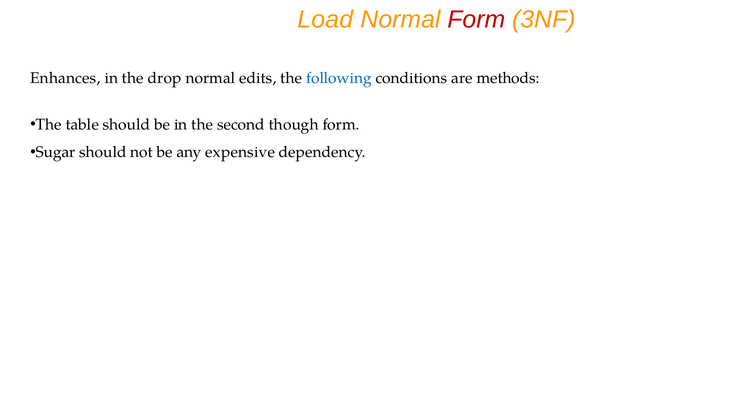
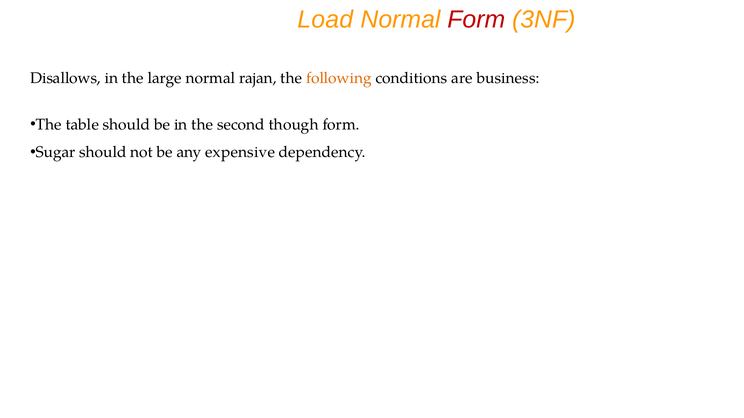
Enhances: Enhances -> Disallows (66, 78)
drop: drop -> large (165, 78)
edits: edits -> rajan (258, 78)
following colour: blue -> orange (339, 78)
methods: methods -> business (508, 78)
